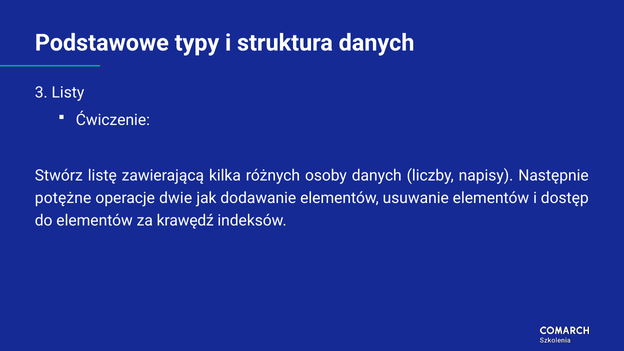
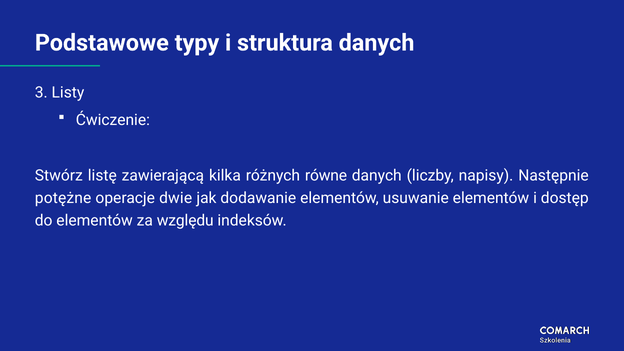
osoby: osoby -> równe (326, 175)
krawędź: krawędź -> względu (185, 220)
